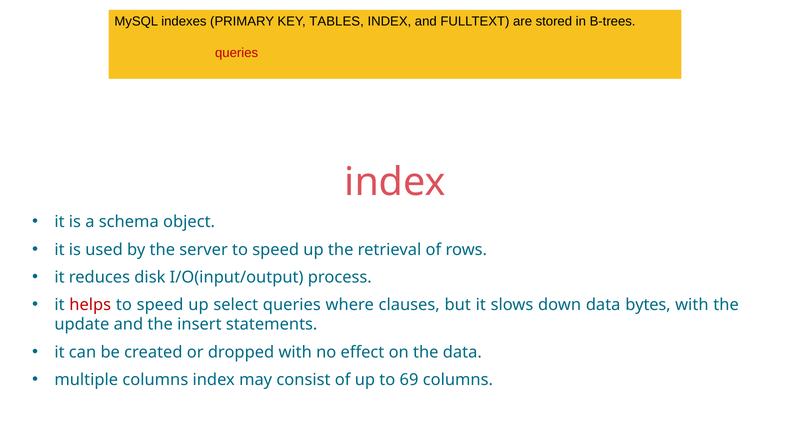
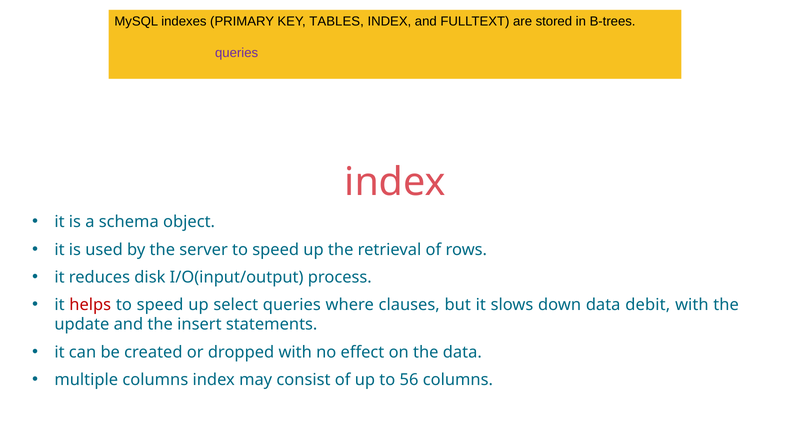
queries colour: red -> purple (237, 53)
bytes: bytes -> debit (648, 305)
69: 69 -> 56 (409, 380)
